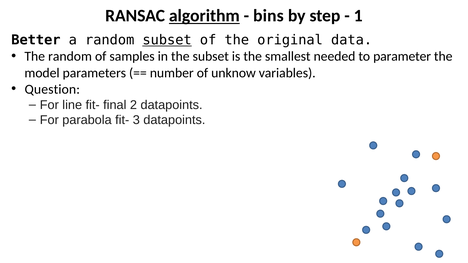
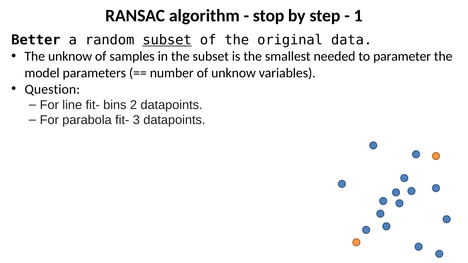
algorithm underline: present -> none (204, 16)
bins: bins -> stop (269, 16)
The random: random -> unknow (70, 57)
final: final -> bins (115, 105)
